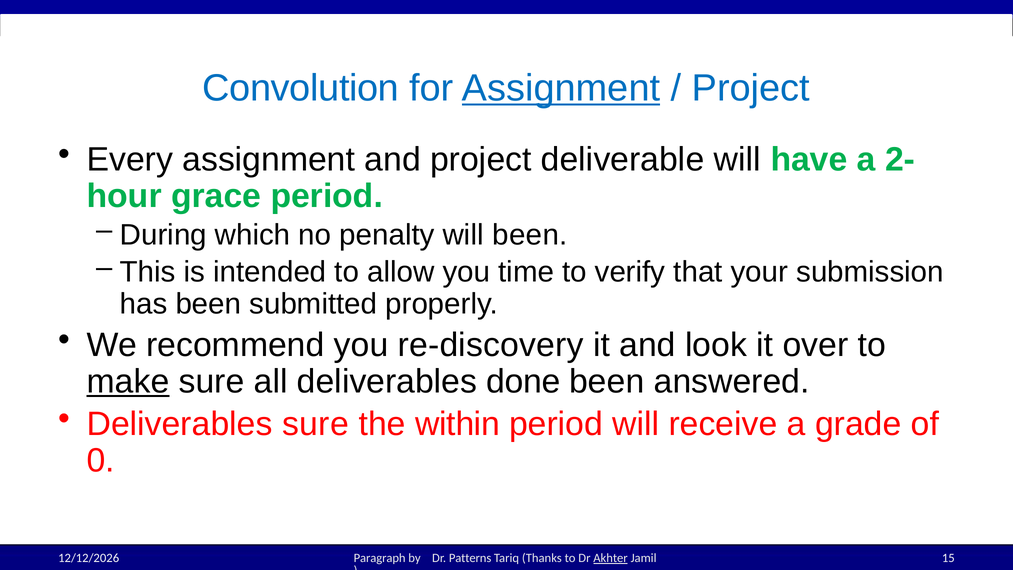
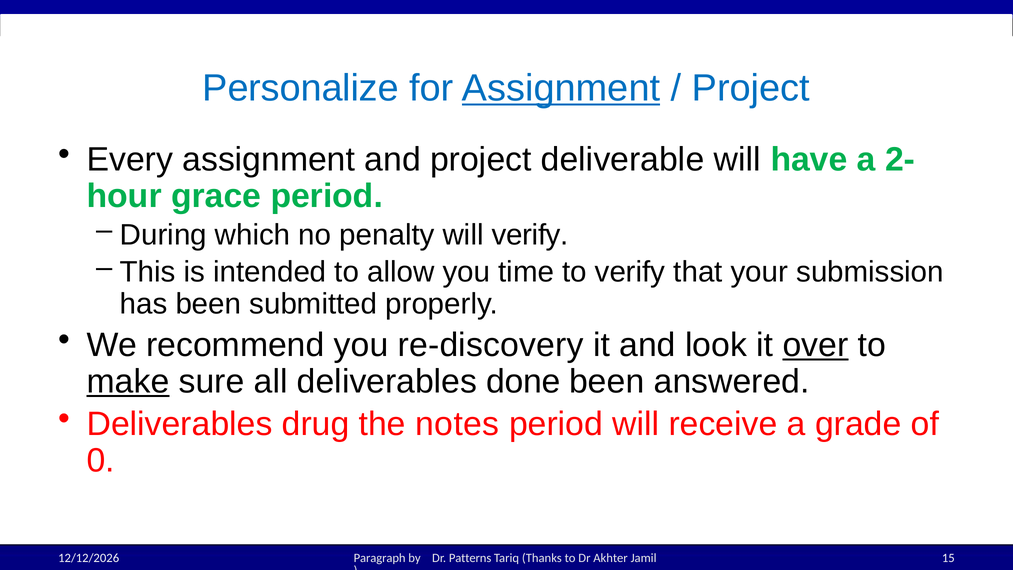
Convolution: Convolution -> Personalize (301, 88)
will been: been -> verify (530, 235)
over underline: none -> present (815, 345)
Deliverables sure: sure -> drug (316, 424)
within: within -> notes (457, 424)
Akhter underline: present -> none (611, 558)
